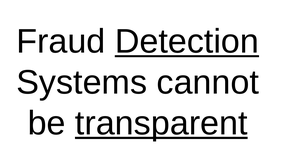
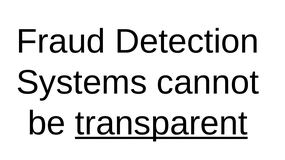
Detection underline: present -> none (187, 42)
